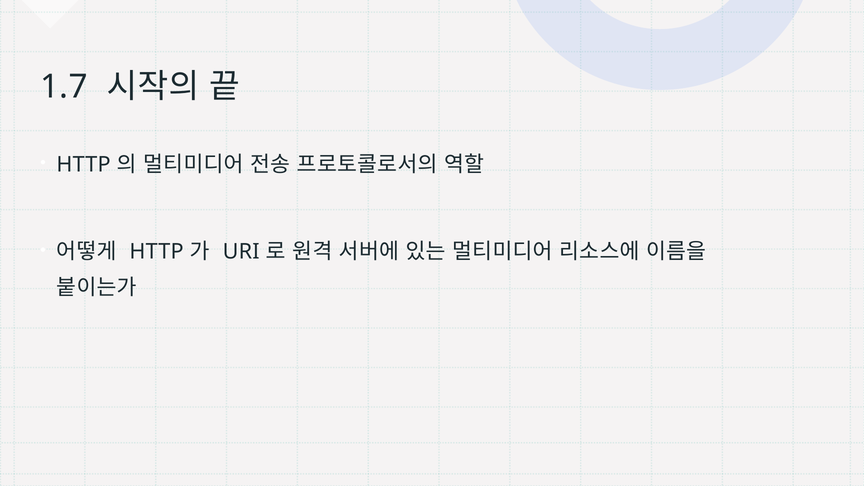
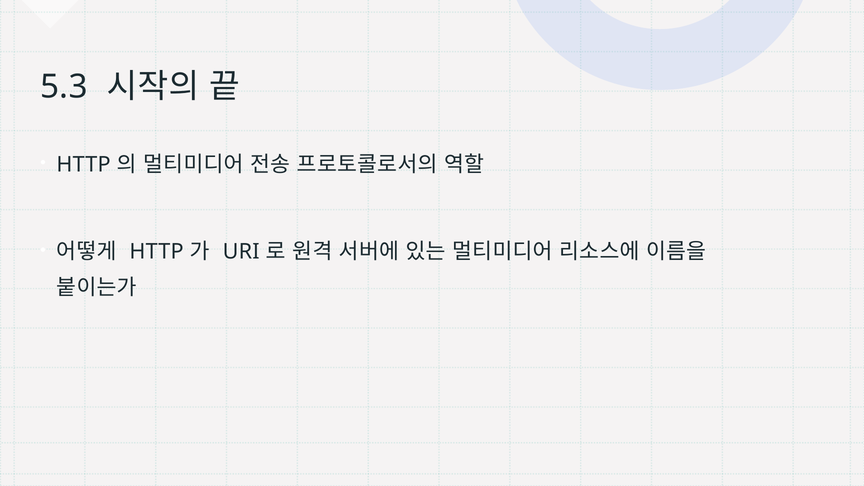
1.7: 1.7 -> 5.3 (64, 87)
